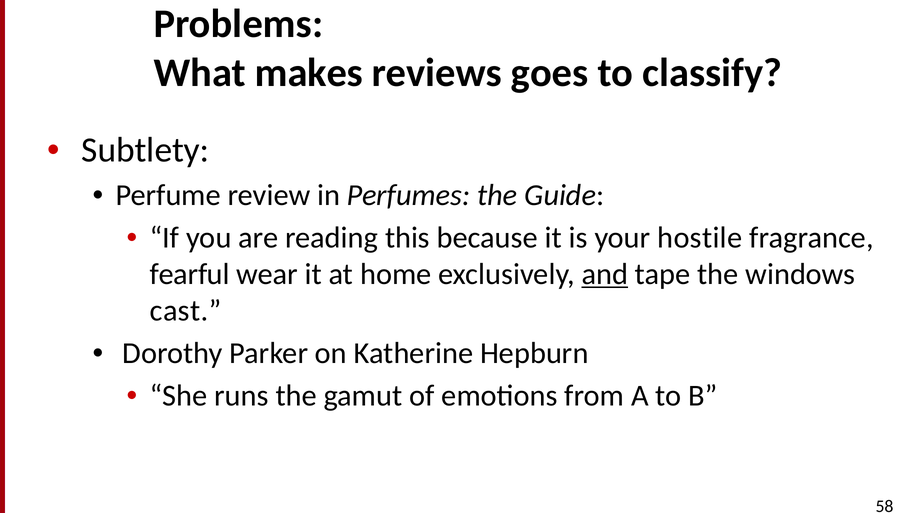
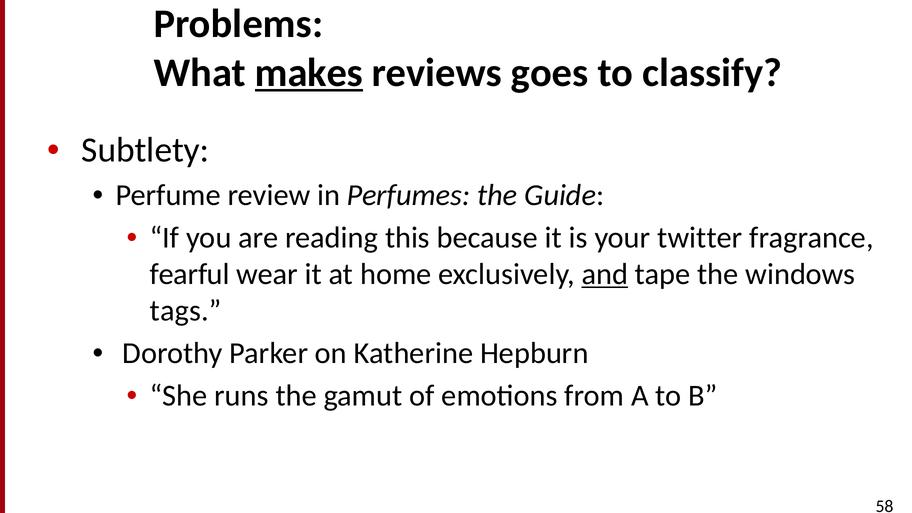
makes underline: none -> present (309, 73)
hostile: hostile -> twitter (700, 238)
cast: cast -> tags (186, 311)
